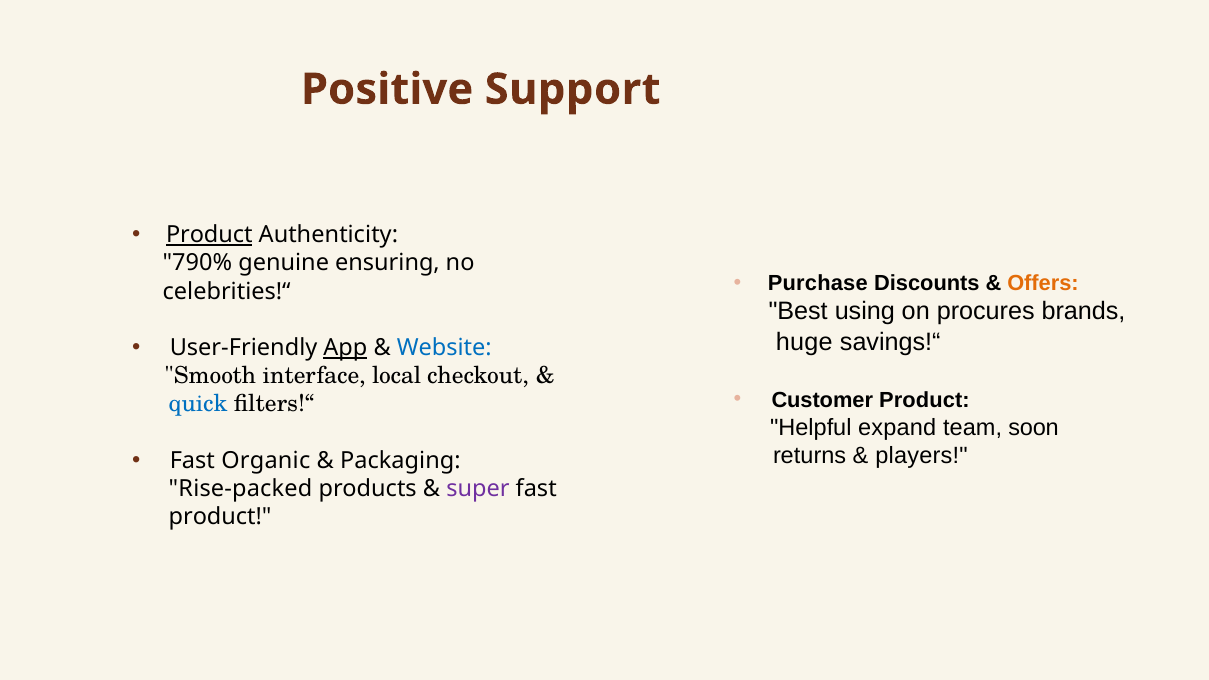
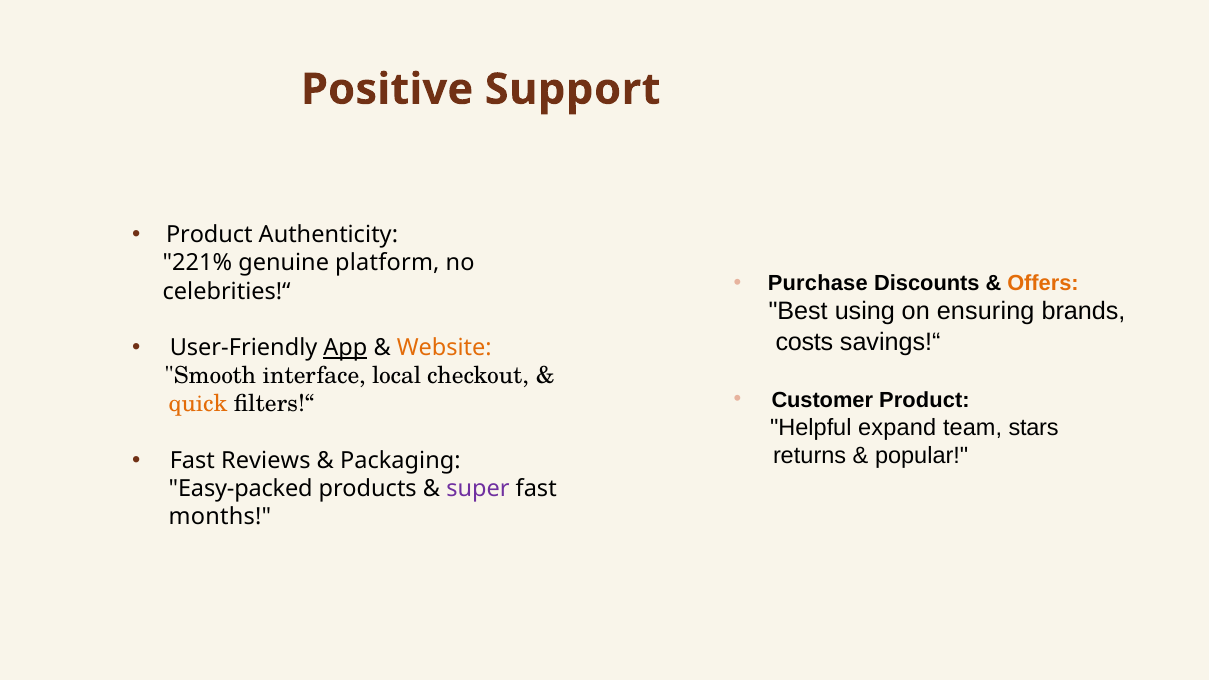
Product underline: present -> none (209, 235)
790%: 790% -> 221% (197, 263)
ensuring: ensuring -> platform (387, 263)
procures: procures -> ensuring (986, 312)
huge: huge -> costs (804, 342)
Website colour: blue -> orange (444, 348)
quick colour: blue -> orange (198, 404)
soon: soon -> stars (1034, 427)
players: players -> popular (922, 456)
Organic: Organic -> Reviews (266, 461)
Rise-packed: Rise-packed -> Easy-packed (241, 489)
product: product -> months (220, 517)
